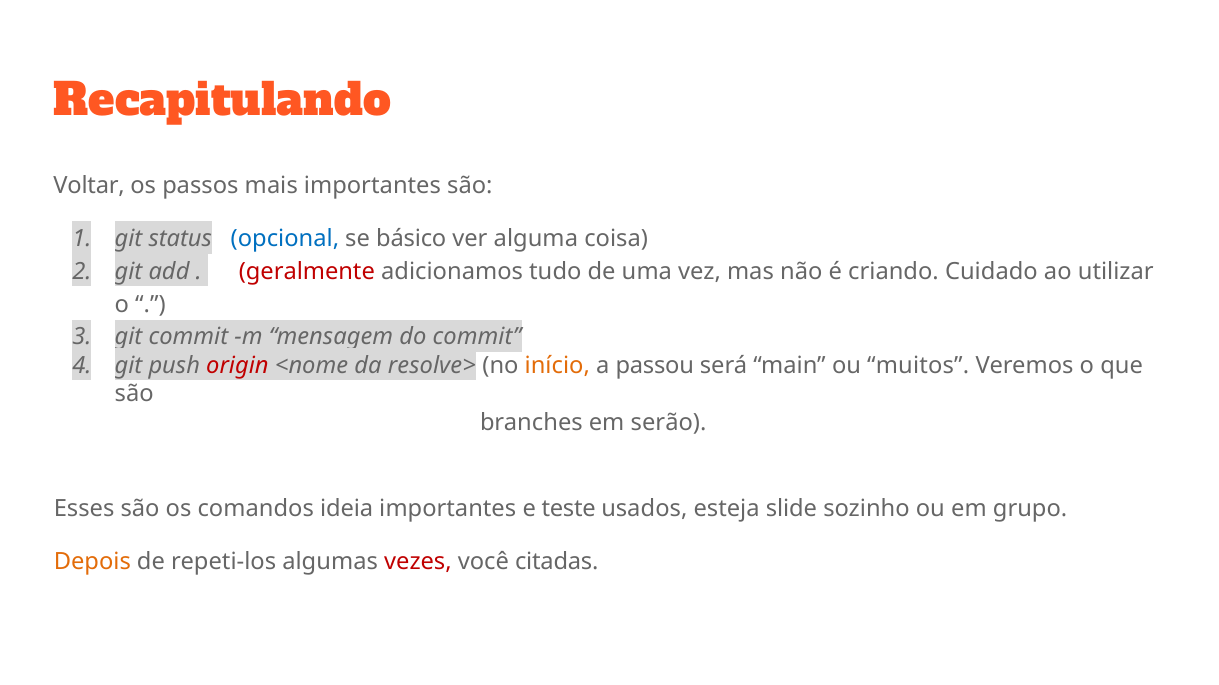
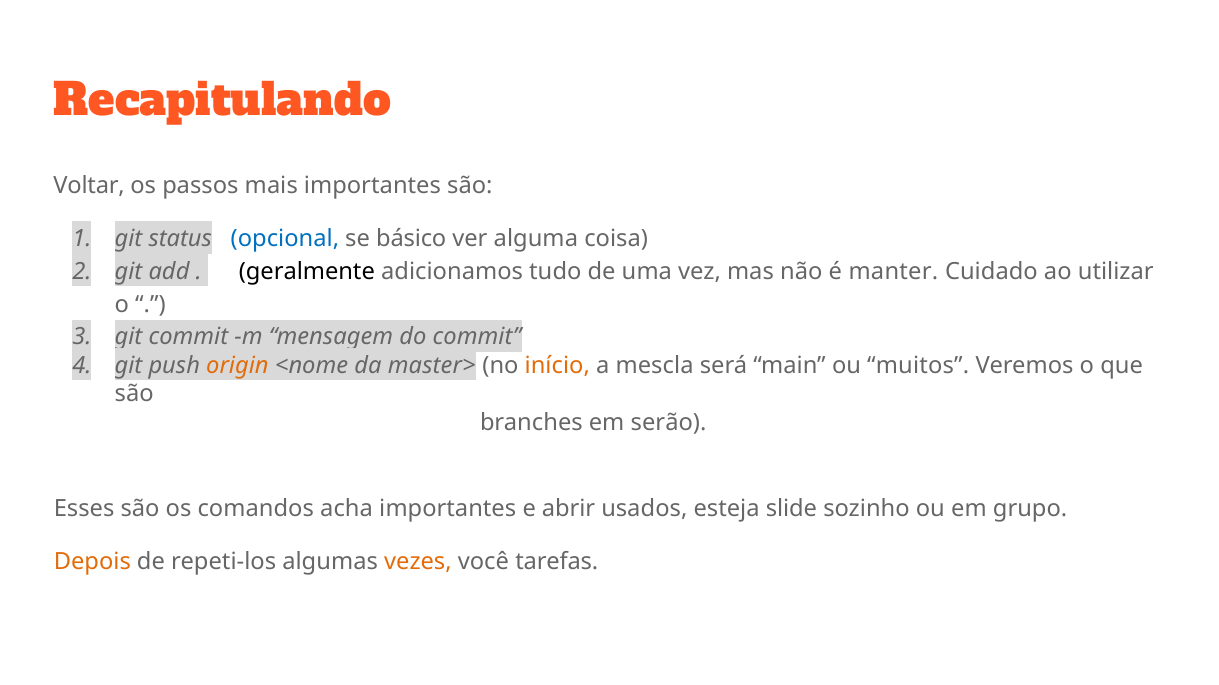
geralmente colour: red -> black (307, 272)
criando: criando -> manter (893, 272)
origin colour: red -> orange (237, 366)
resolve>: resolve> -> master> (432, 366)
passou: passou -> mescla (655, 366)
ideia: ideia -> acha (347, 509)
teste: teste -> abrir (569, 509)
vezes colour: red -> orange (418, 562)
citadas: citadas -> tarefas (557, 562)
